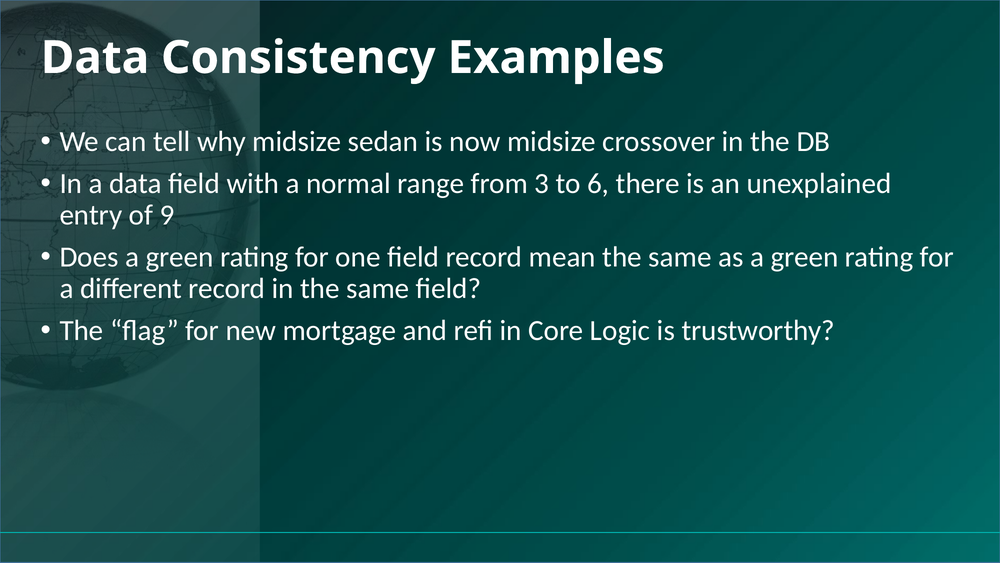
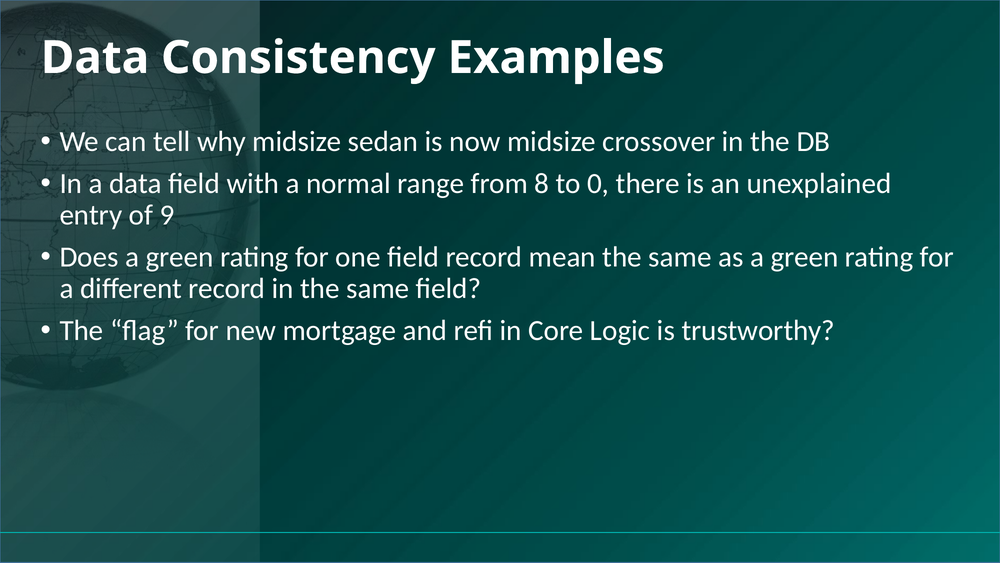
3: 3 -> 8 (542, 183)
6: 6 -> 0 (598, 183)
